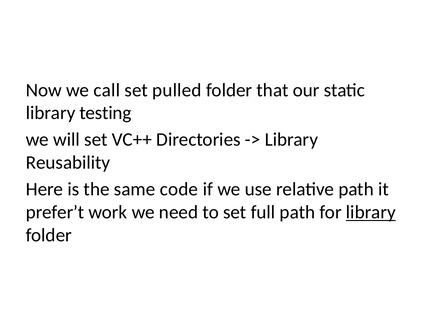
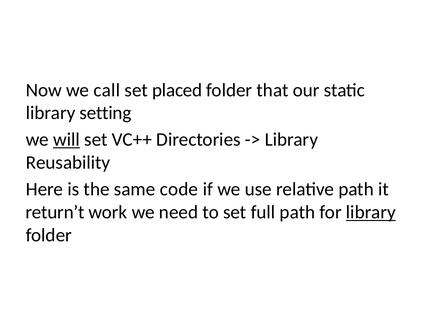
pulled: pulled -> placed (177, 90)
testing: testing -> setting (105, 113)
will underline: none -> present (67, 140)
prefer’t: prefer’t -> return’t (55, 213)
